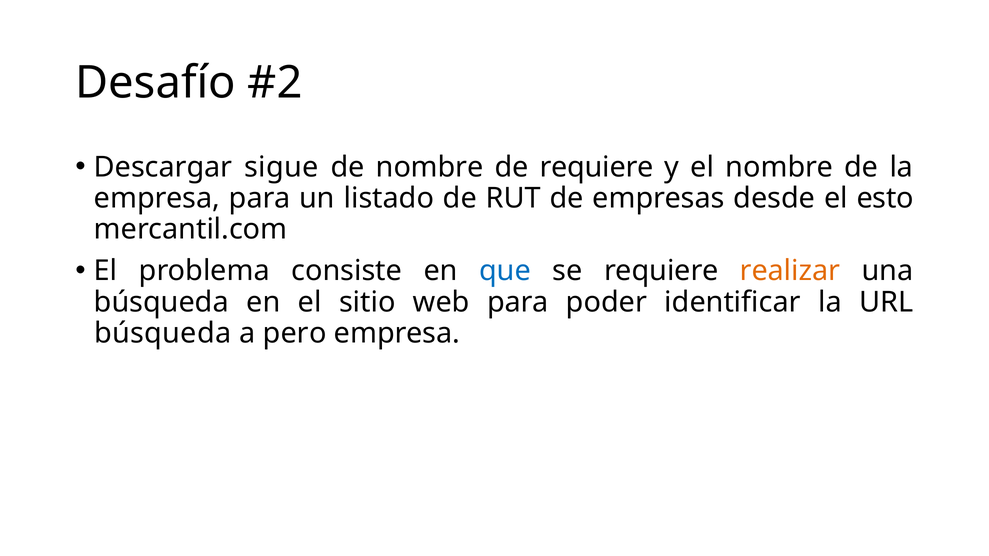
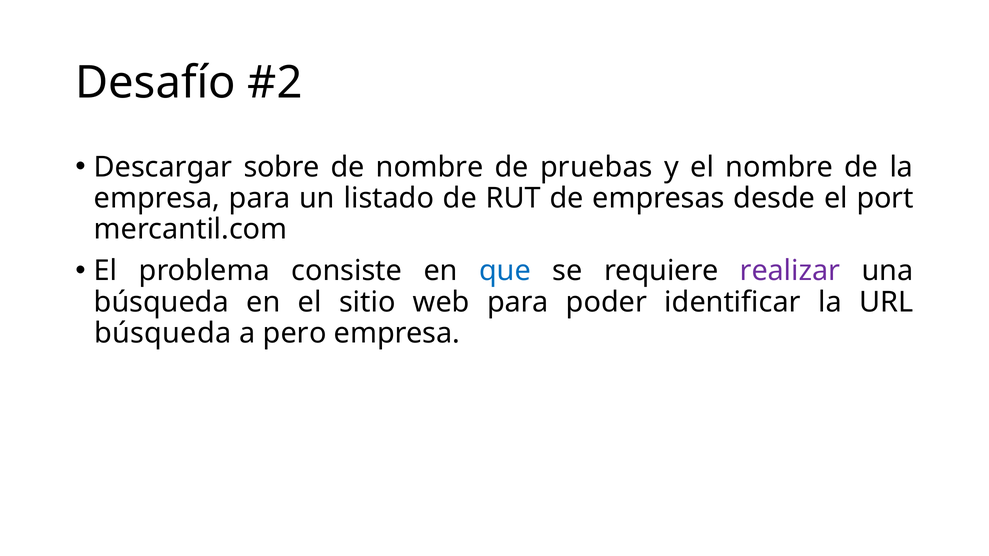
sigue: sigue -> sobre (282, 167)
de requiere: requiere -> pruebas (596, 167)
esto: esto -> port (885, 198)
realizar colour: orange -> purple (790, 271)
